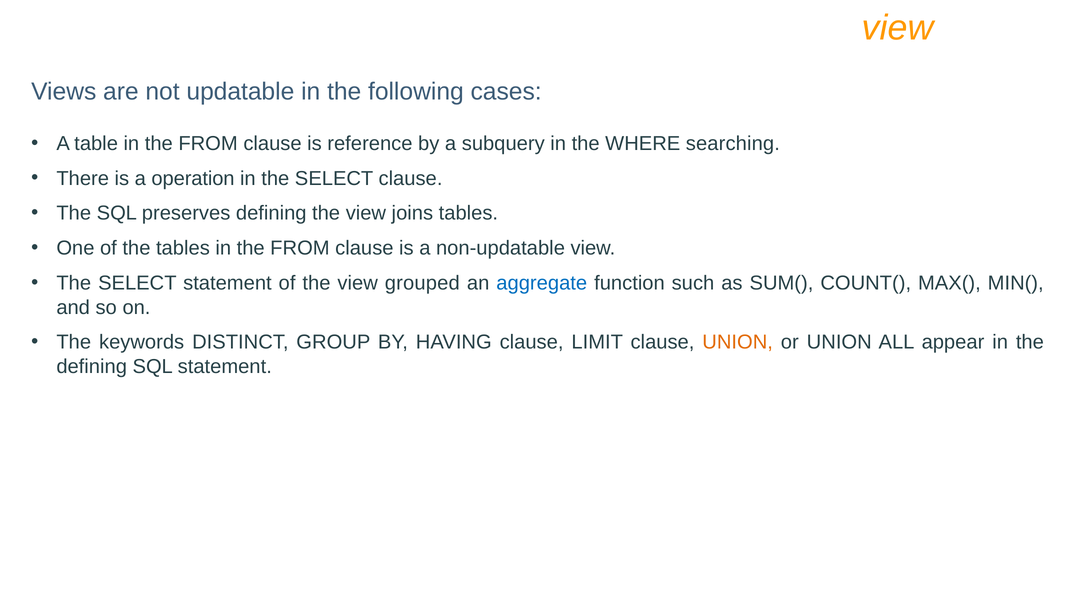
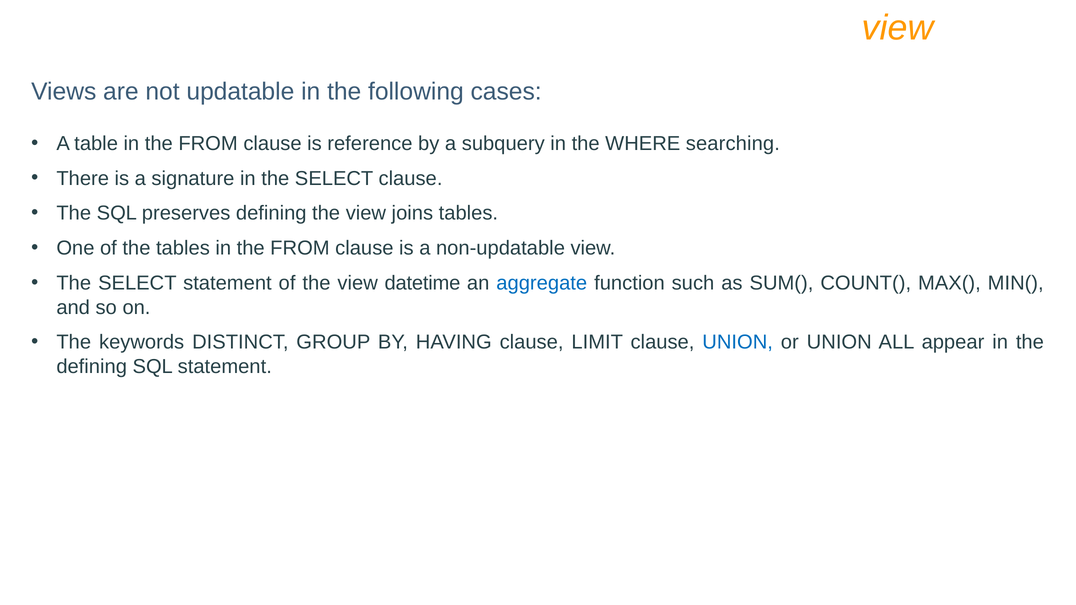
operation: operation -> signature (193, 178)
grouped: grouped -> datetime (422, 283)
UNION colour: orange -> blue (738, 342)
